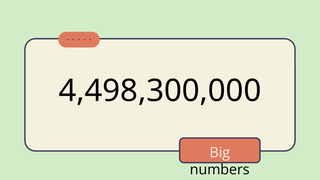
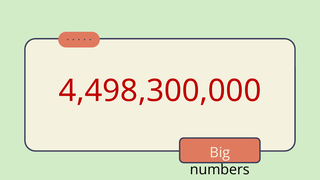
4,498,300,000 colour: black -> red (160, 91)
